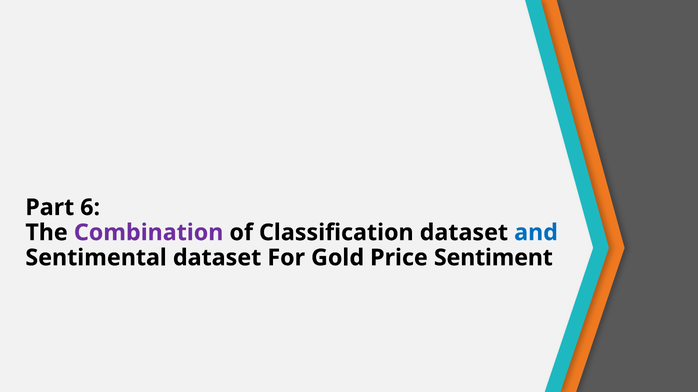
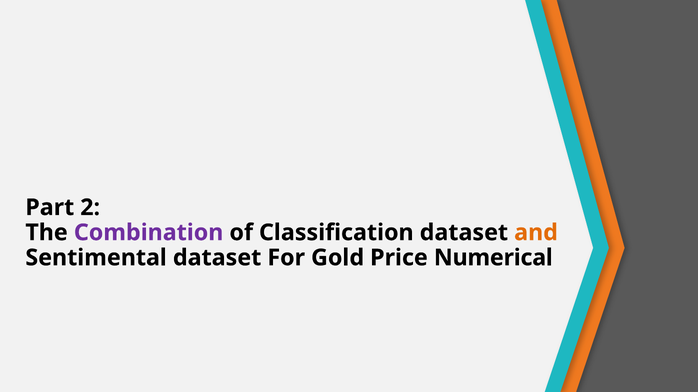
6: 6 -> 2 (90, 208)
and colour: blue -> orange (536, 233)
Sentiment: Sentiment -> Numerical (493, 258)
